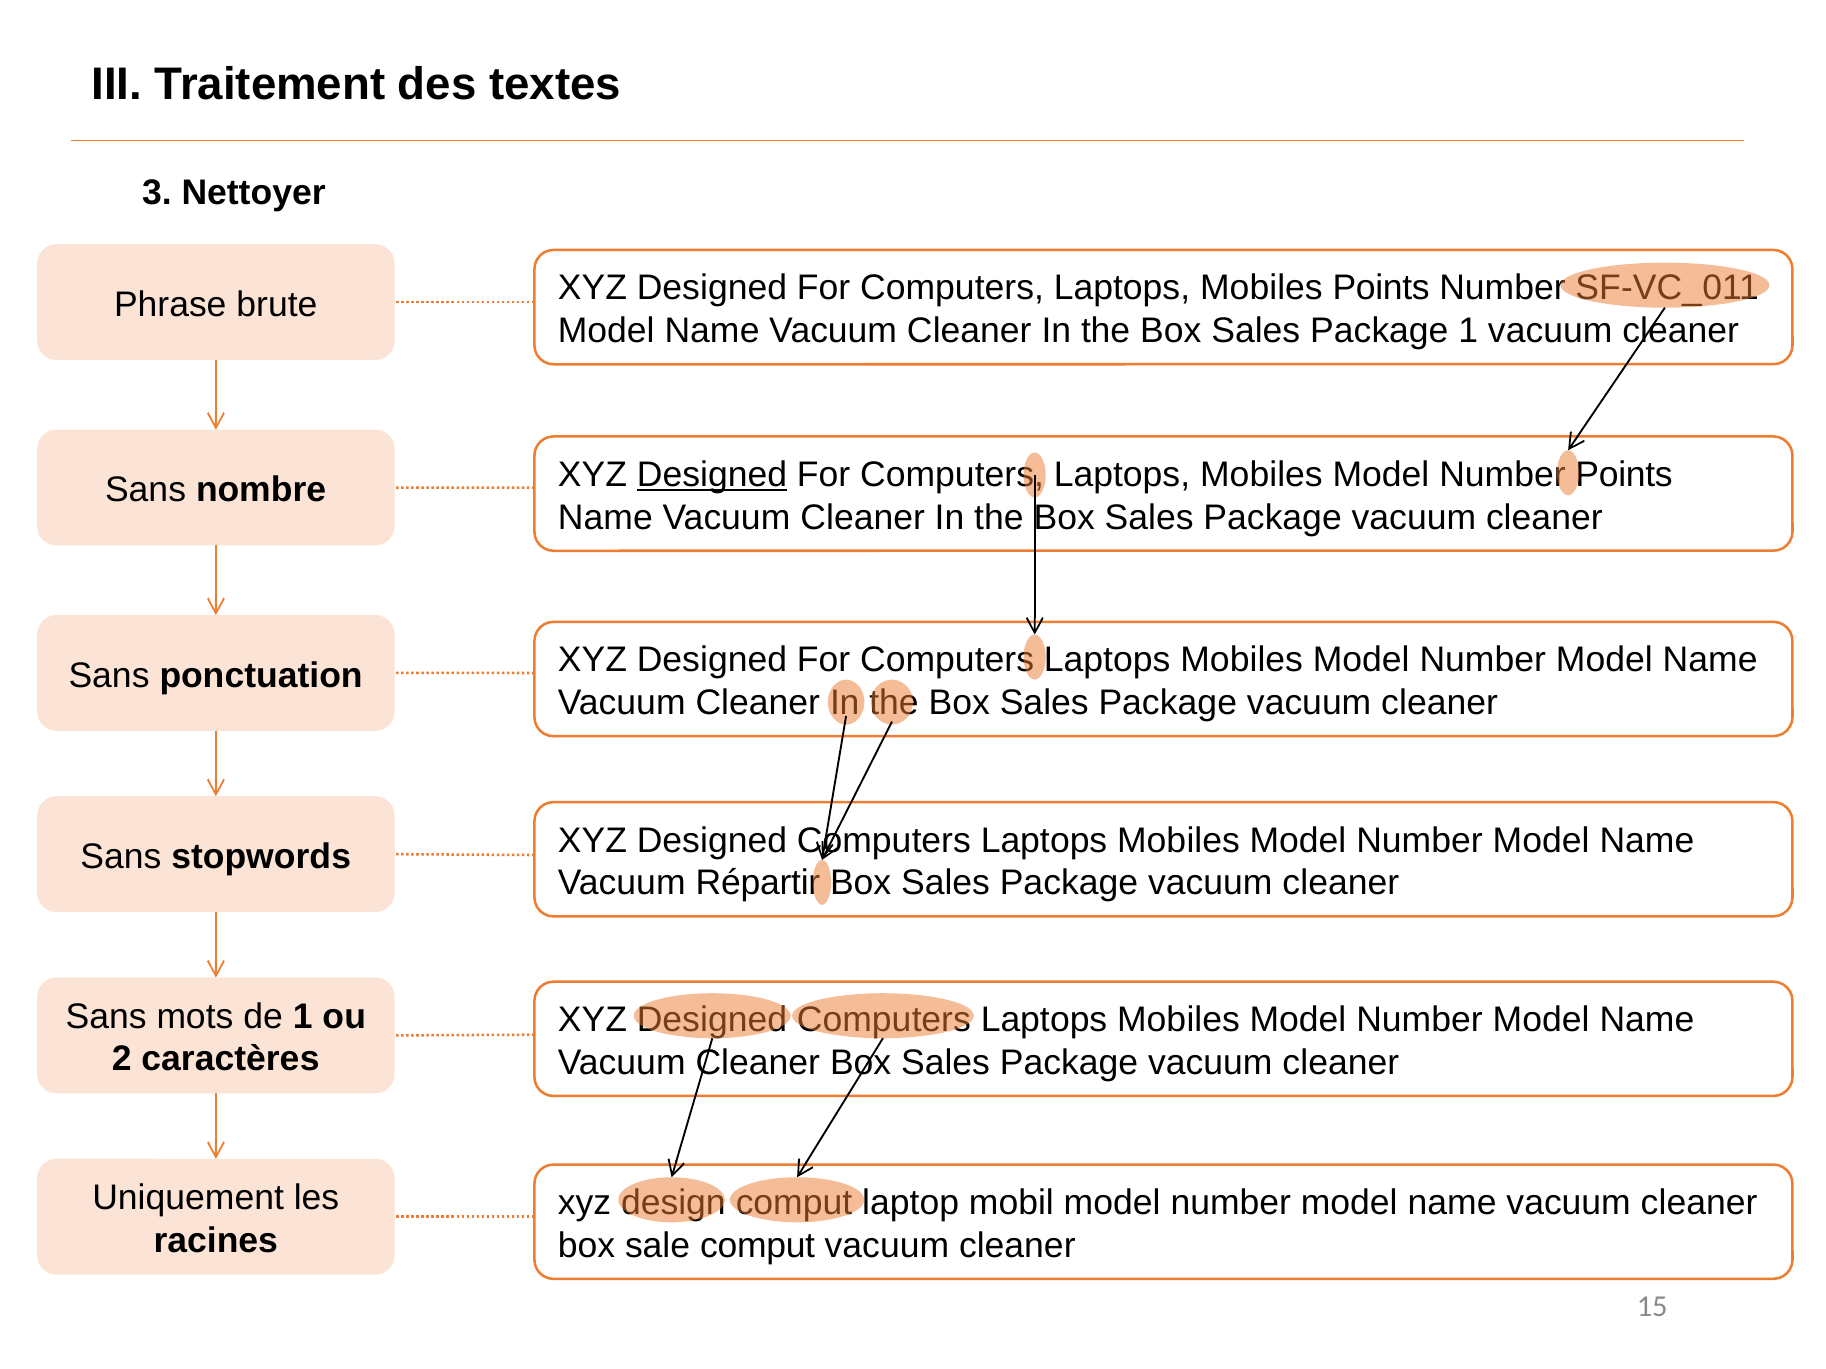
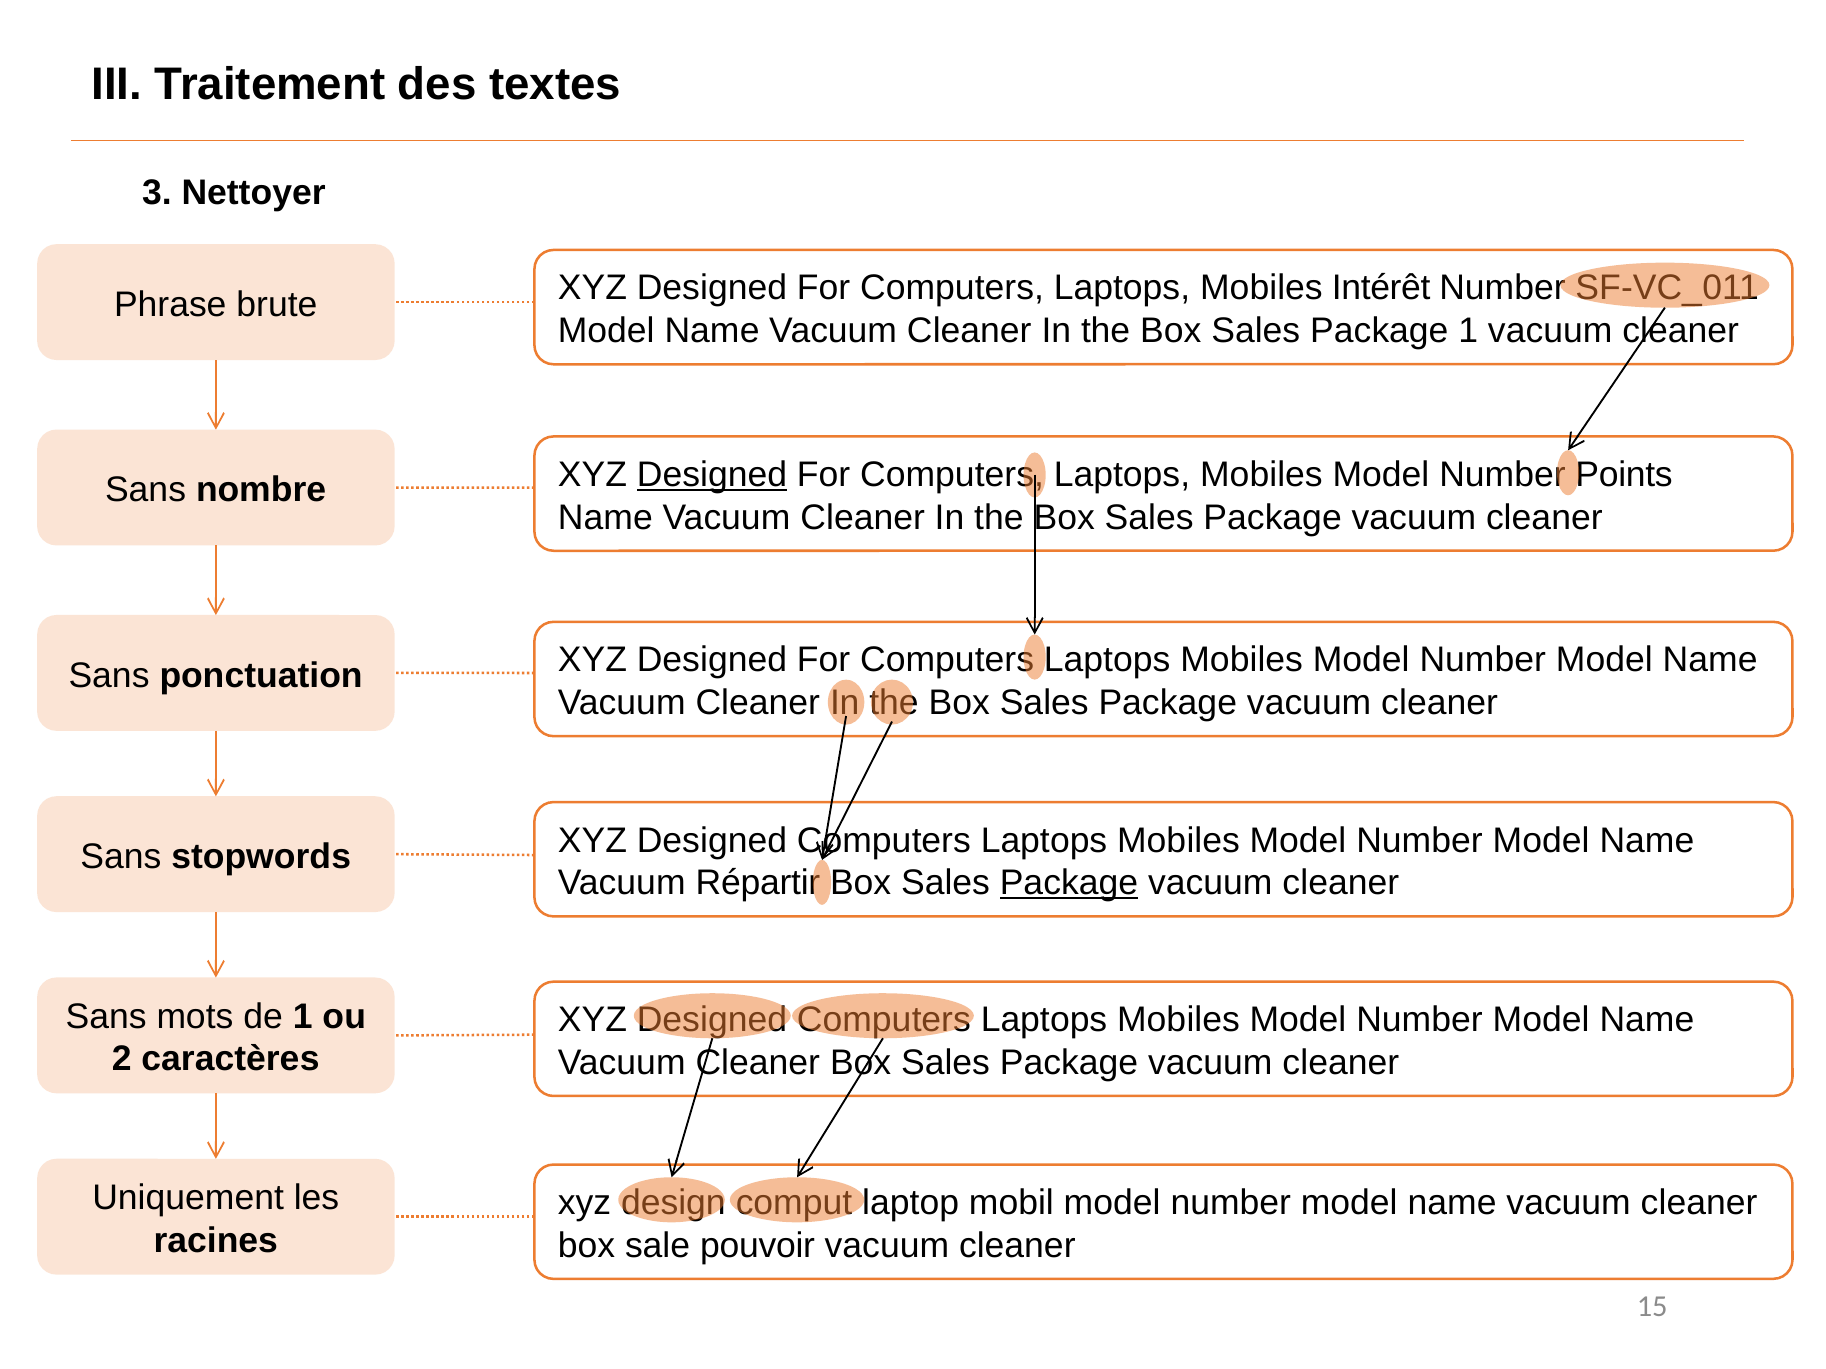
Mobiles Points: Points -> Intérêt (1381, 288)
Package underline: none -> present (1069, 883)
sale comput: comput -> pouvoir (758, 1246)
